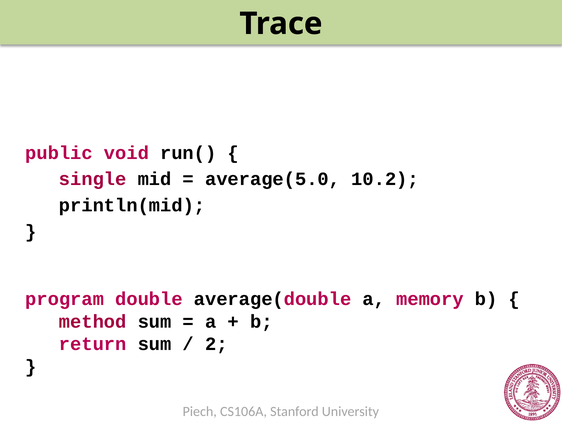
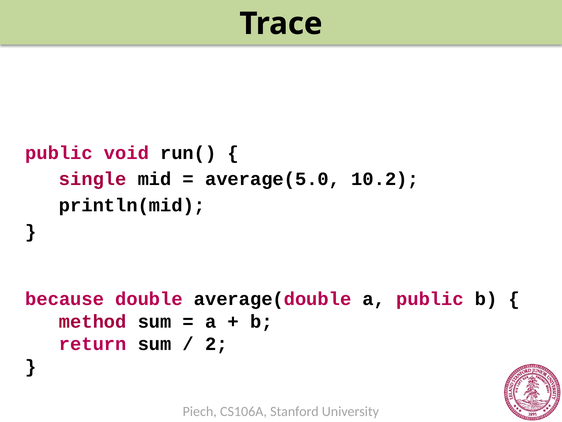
program: program -> because (65, 299)
a memory: memory -> public (430, 299)
